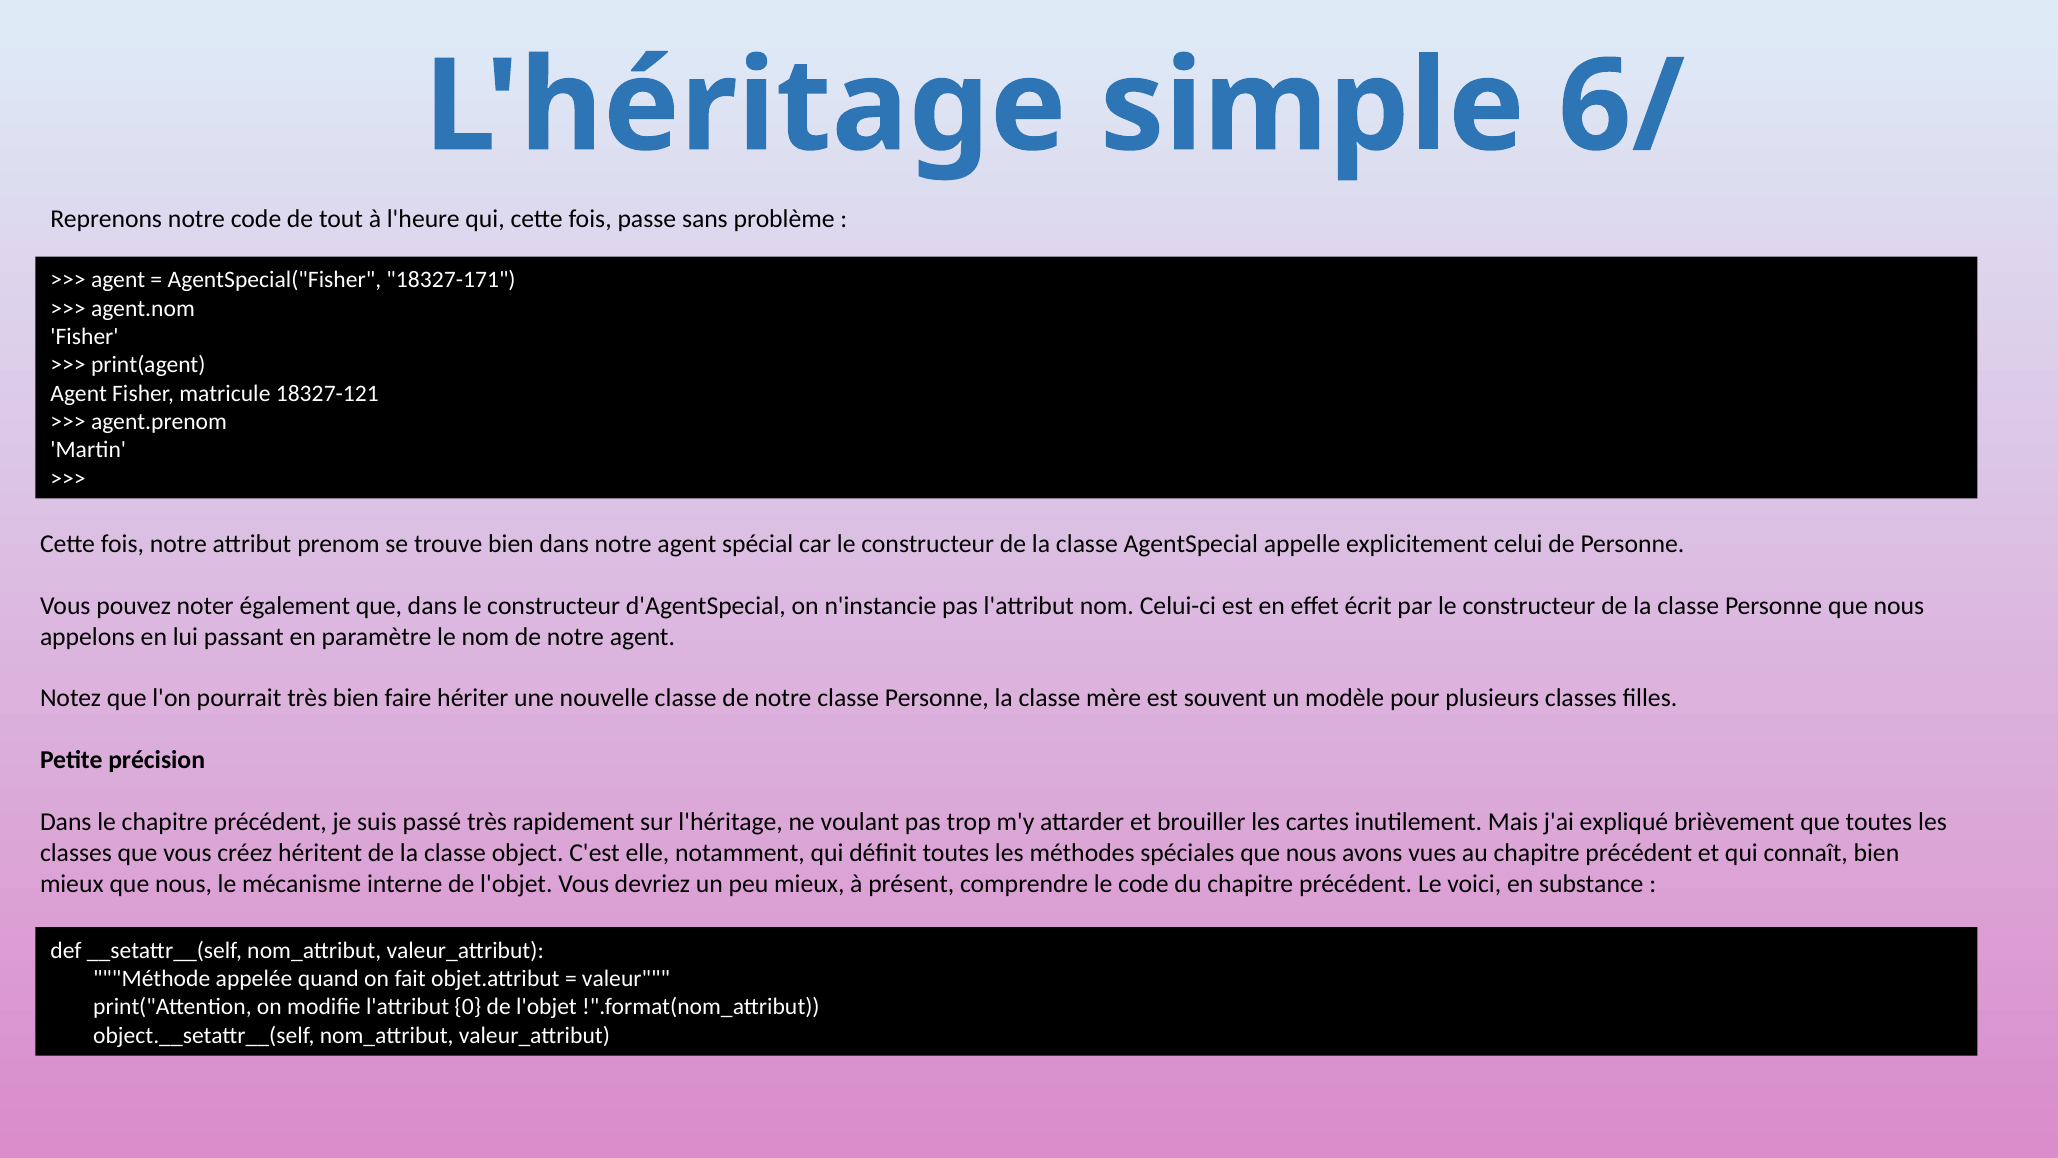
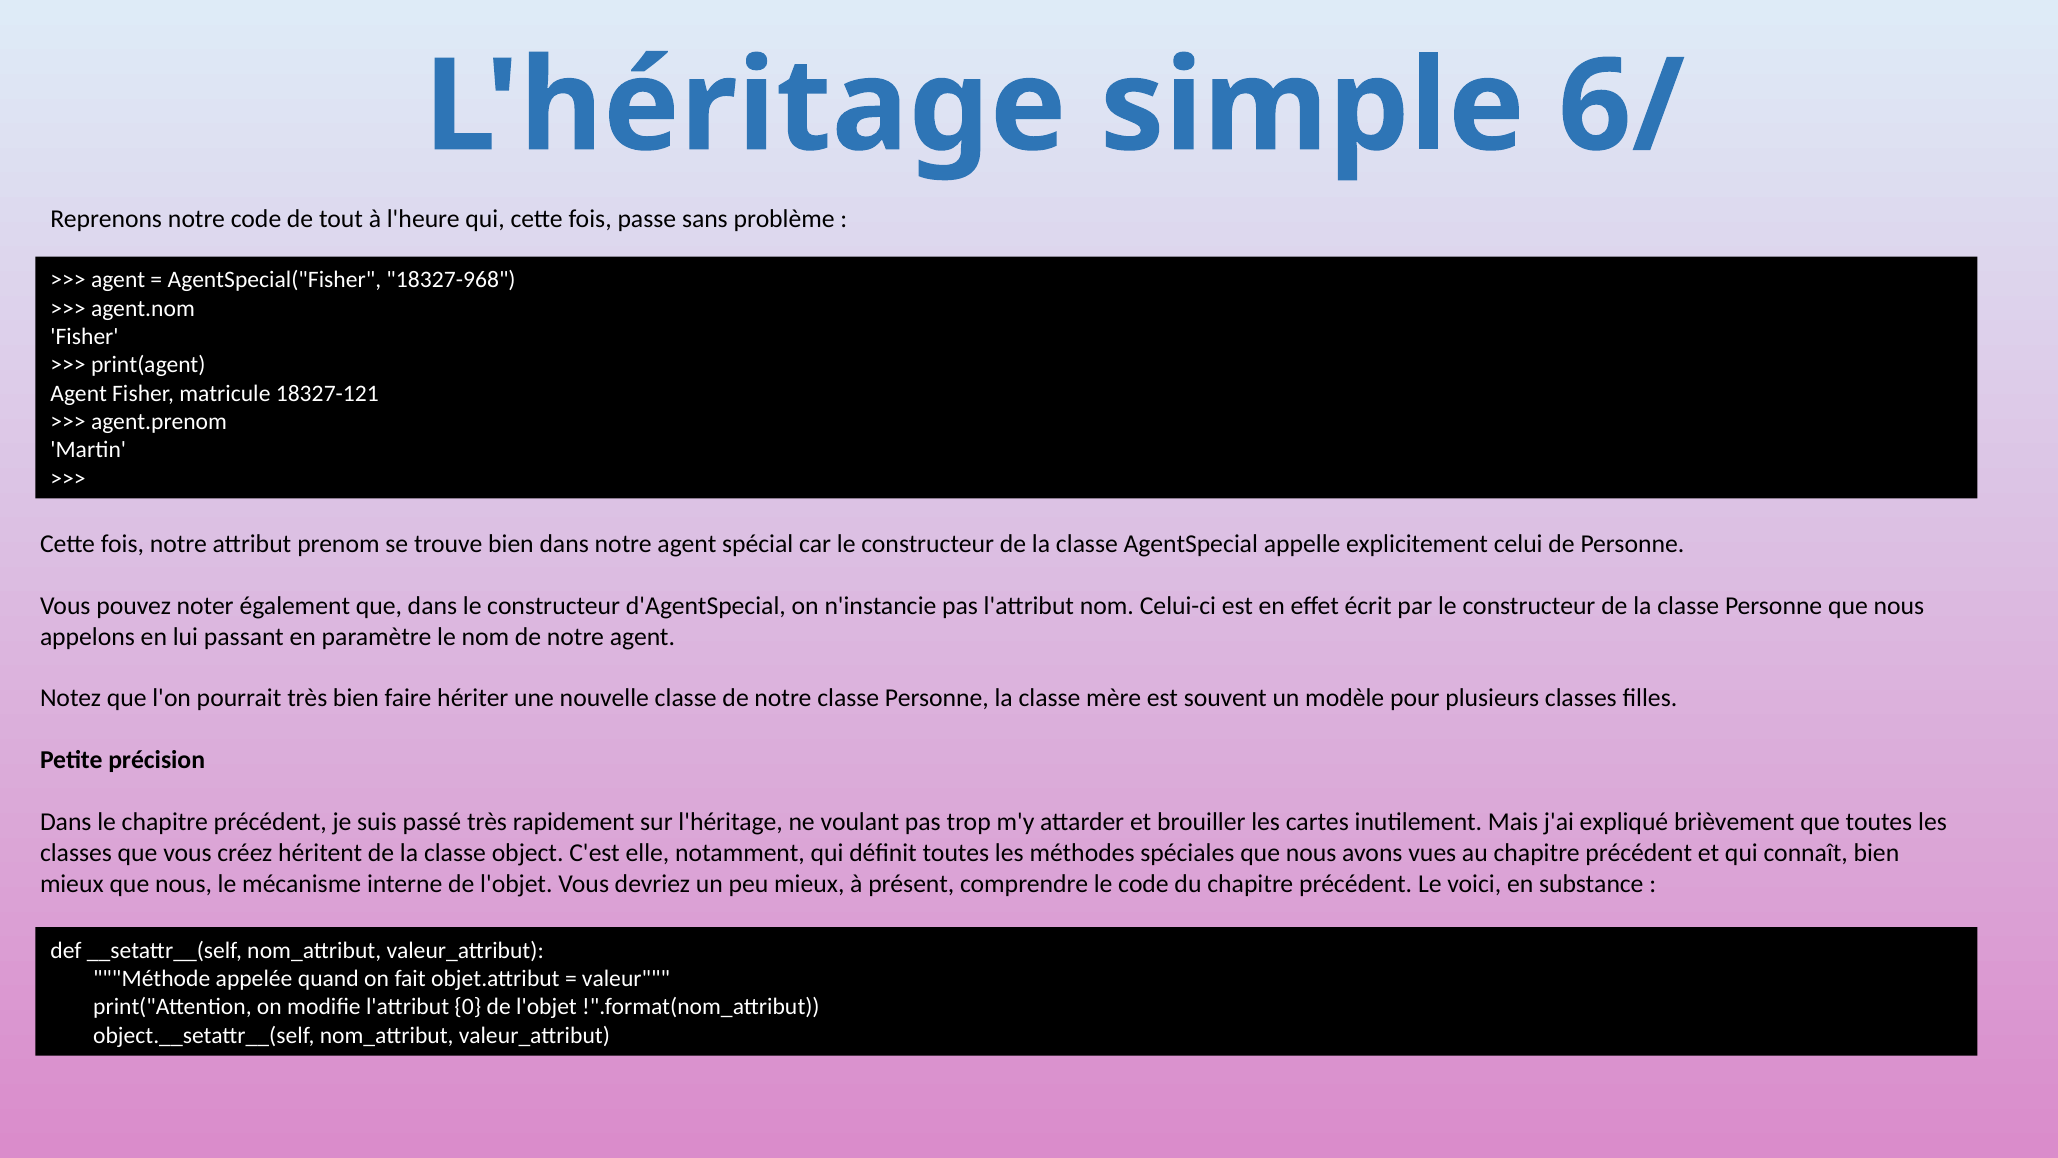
18327-171: 18327-171 -> 18327-968 (451, 280)
